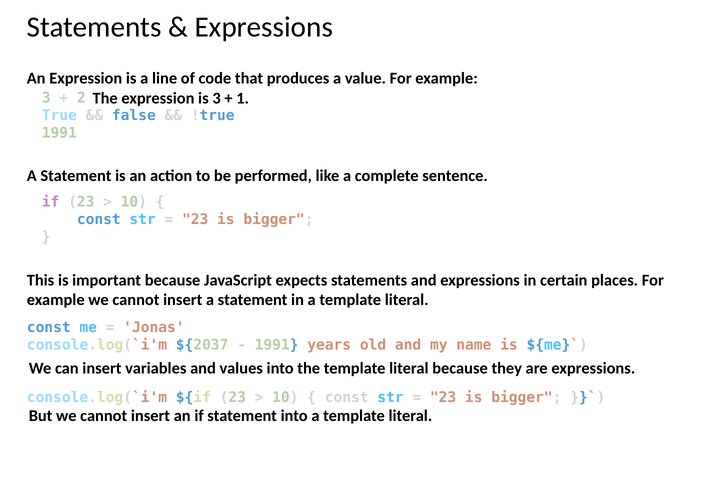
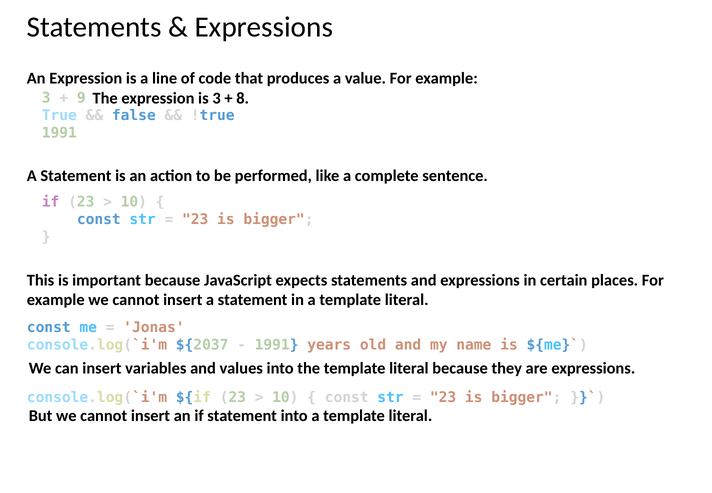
1: 1 -> 8 (243, 98)
2: 2 -> 9 (81, 98)
